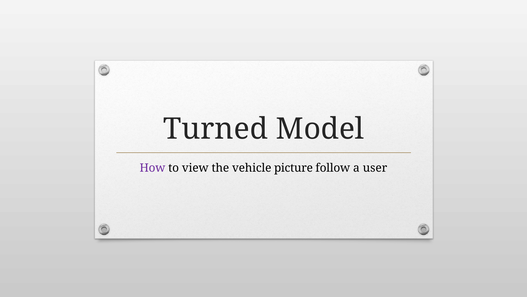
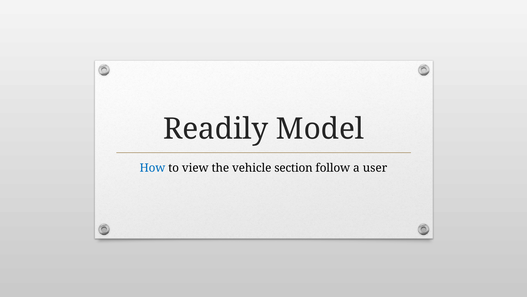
Turned: Turned -> Readily (216, 129)
How colour: purple -> blue (152, 168)
picture: picture -> section (293, 168)
